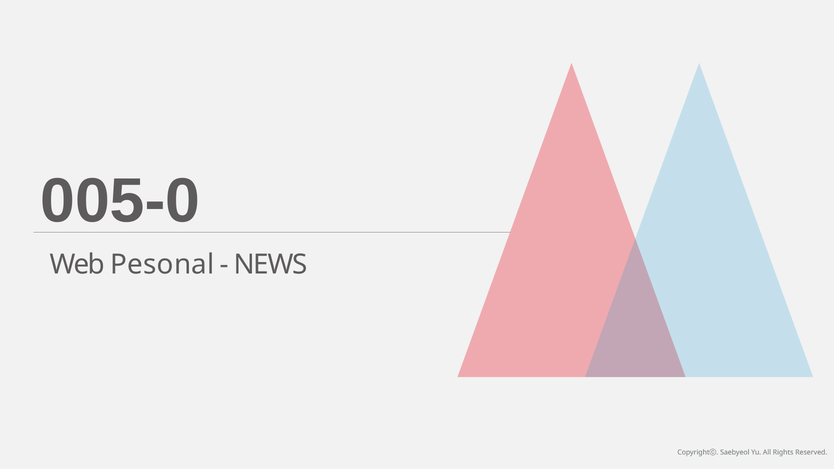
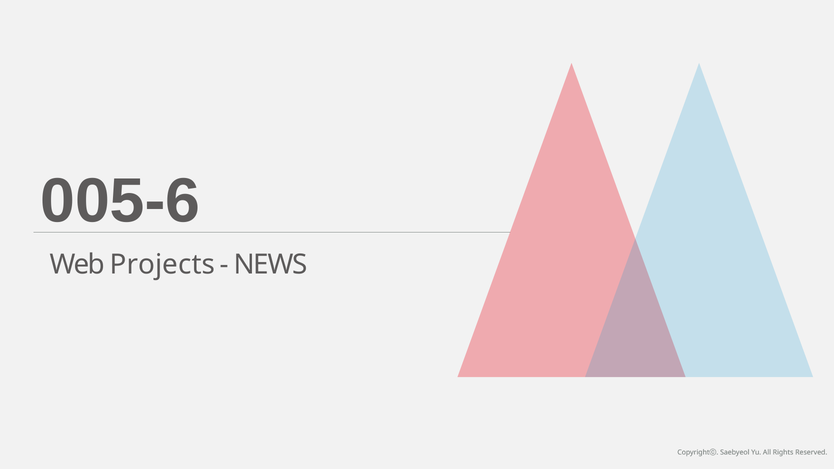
005-0: 005-0 -> 005-6 (120, 201)
Pesonal: Pesonal -> Projects (162, 264)
